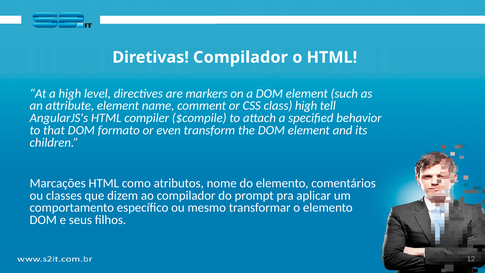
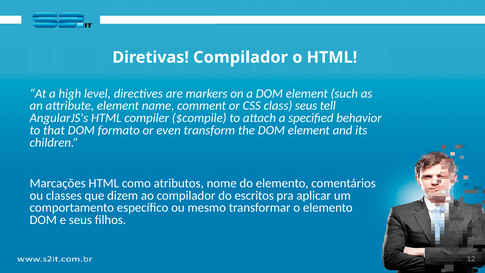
class high: high -> seus (306, 106)
prompt: prompt -> escritos (254, 195)
